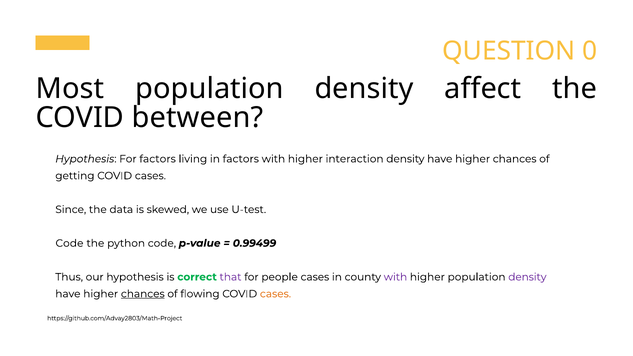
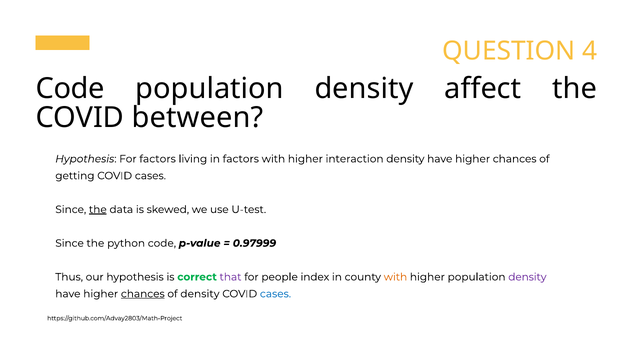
0: 0 -> 4 (590, 51)
Most: Most -> Code (70, 89)
the underline: none -> present (98, 210)
Code: Code -> Since (70, 243)
0.99499: 0.99499 -> 0.97999 (254, 243)
people cases: cases -> index (315, 277)
with colour: purple -> orange (395, 277)
of flowing: flowing -> density (200, 294)
cases colour: orange -> blue (275, 294)
